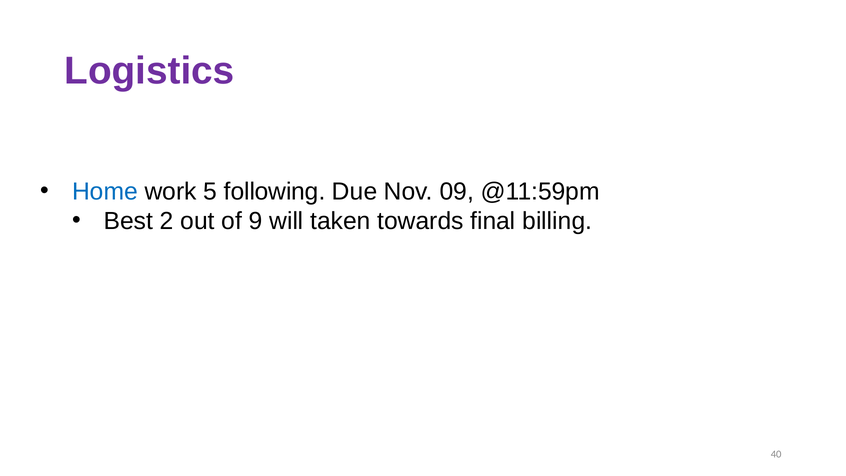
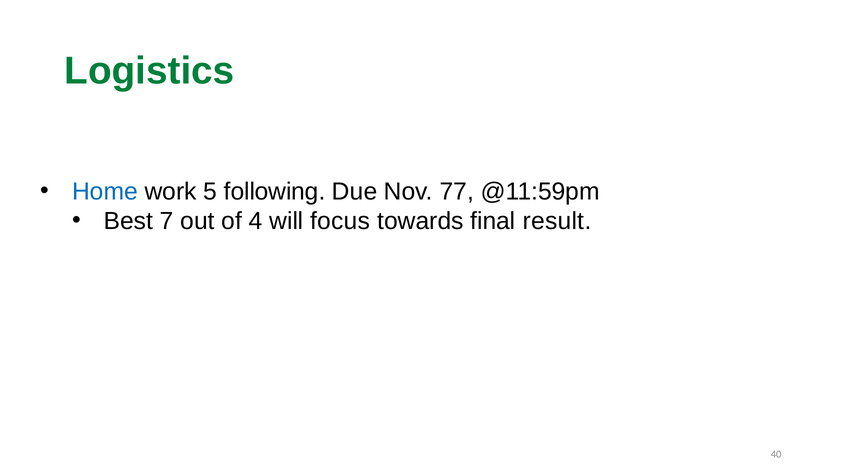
Logistics colour: purple -> green (150, 71)
09: 09 -> 77 (457, 191)
2: 2 -> 7 (167, 221)
9: 9 -> 4 (256, 221)
taken: taken -> focus (340, 221)
billing: billing -> result (557, 221)
